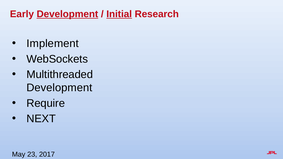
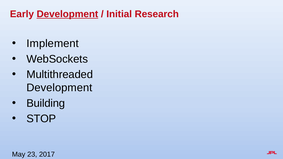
Initial underline: present -> none (119, 14)
Require: Require -> Building (46, 103)
NEXT: NEXT -> STOP (41, 119)
